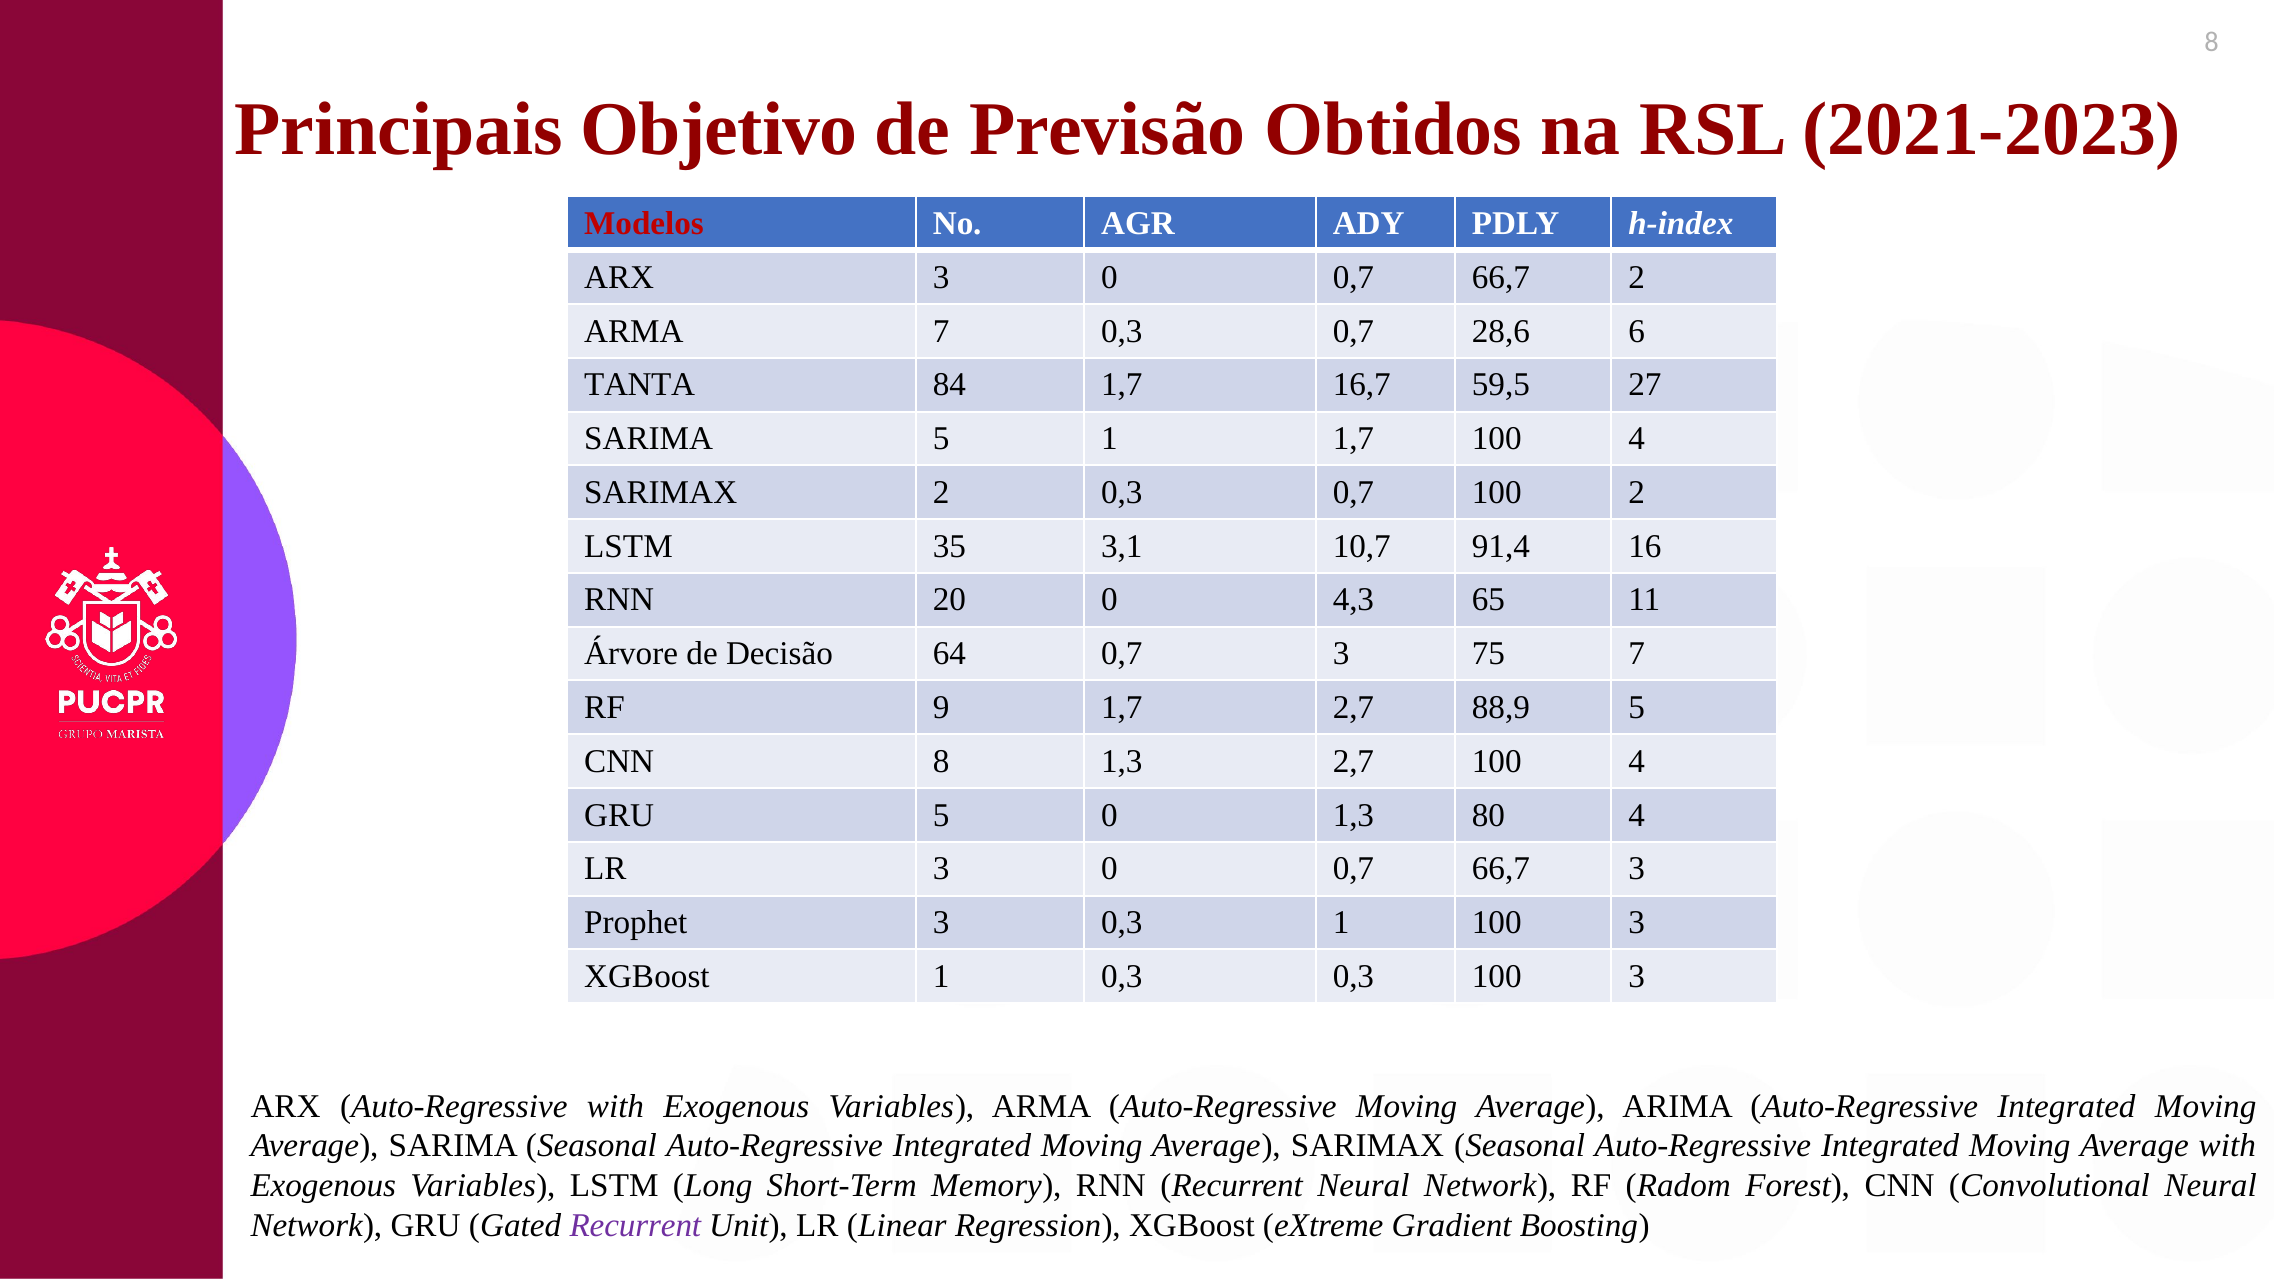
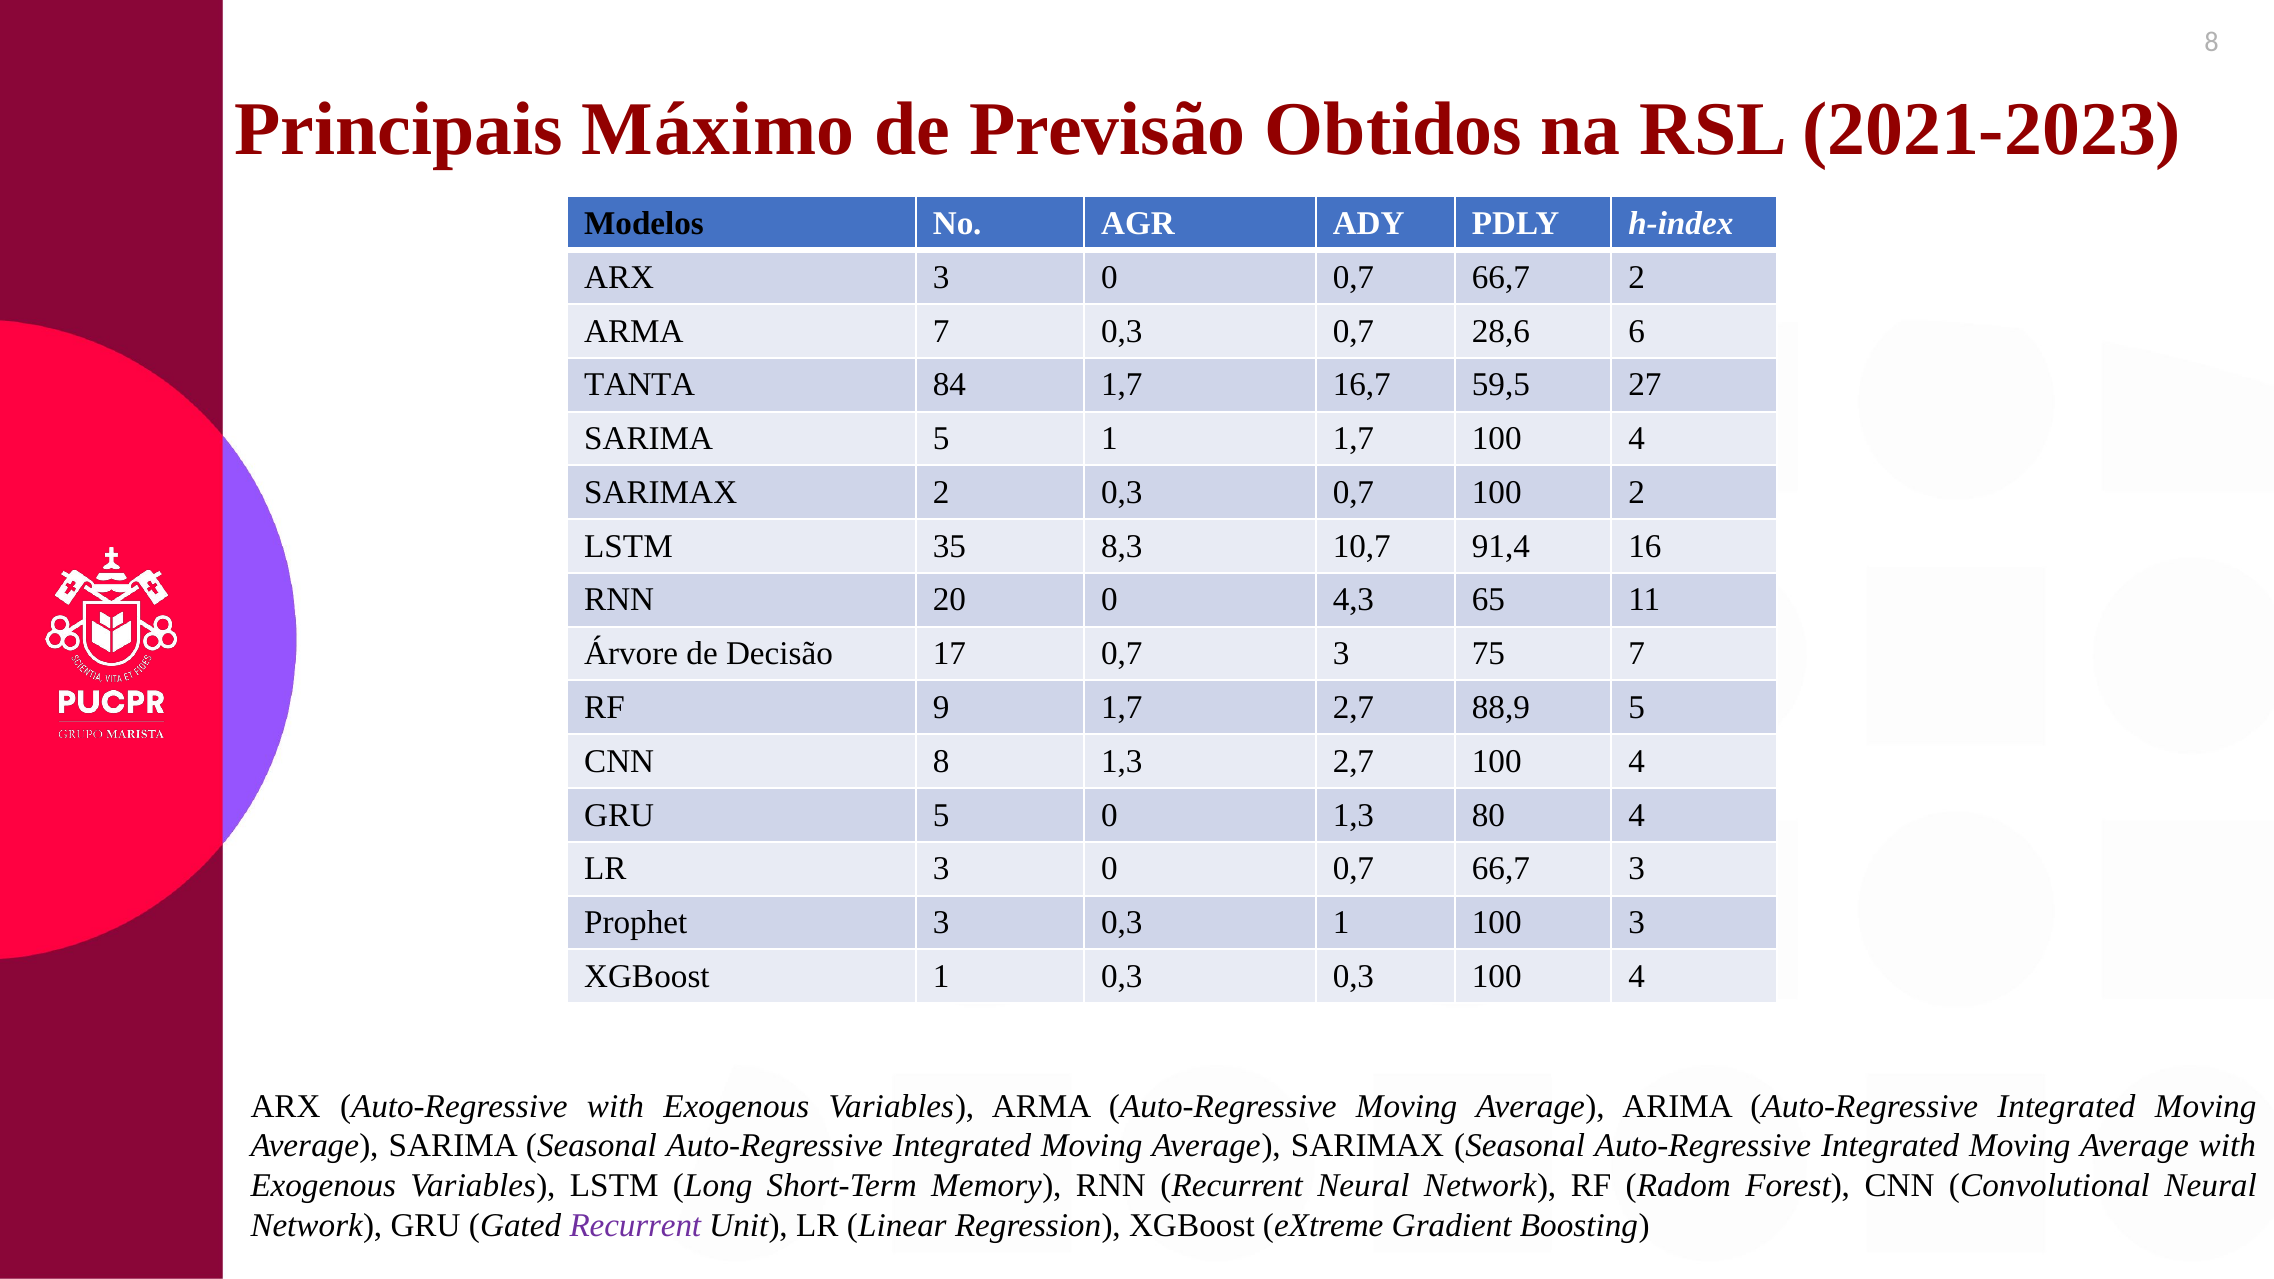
Objetivo: Objetivo -> Máximo (718, 130)
Modelos colour: red -> black (644, 224)
3,1: 3,1 -> 8,3 (1122, 546)
64: 64 -> 17 (949, 654)
0,3 100 3: 3 -> 4 (1637, 977)
